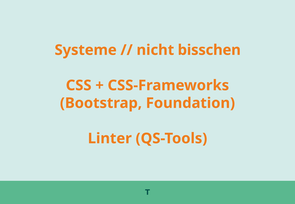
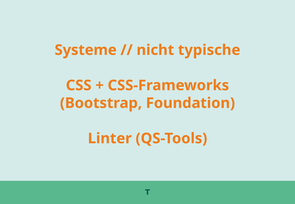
bisschen: bisschen -> typische (209, 50)
